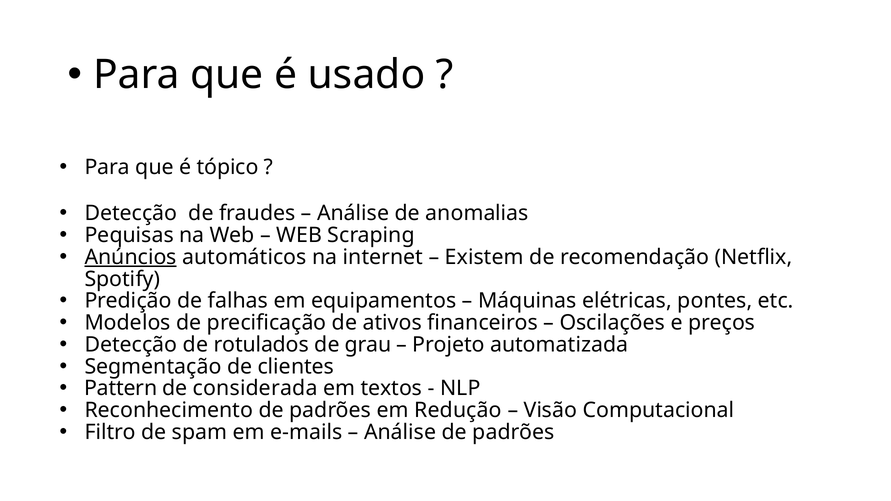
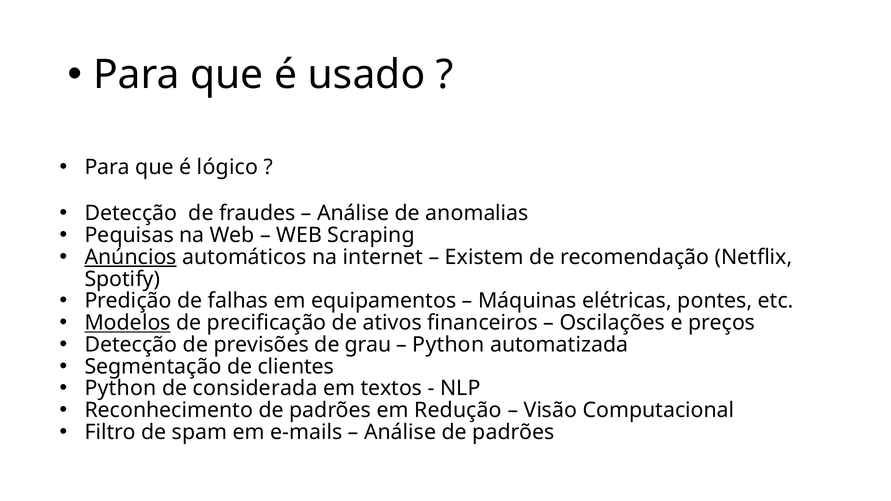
tópico: tópico -> lógico (227, 167)
Modelos underline: none -> present (128, 323)
rotulados: rotulados -> previsões (261, 345)
Projeto: Projeto -> Python (448, 345)
Pattern: Pattern -> Python (121, 389)
